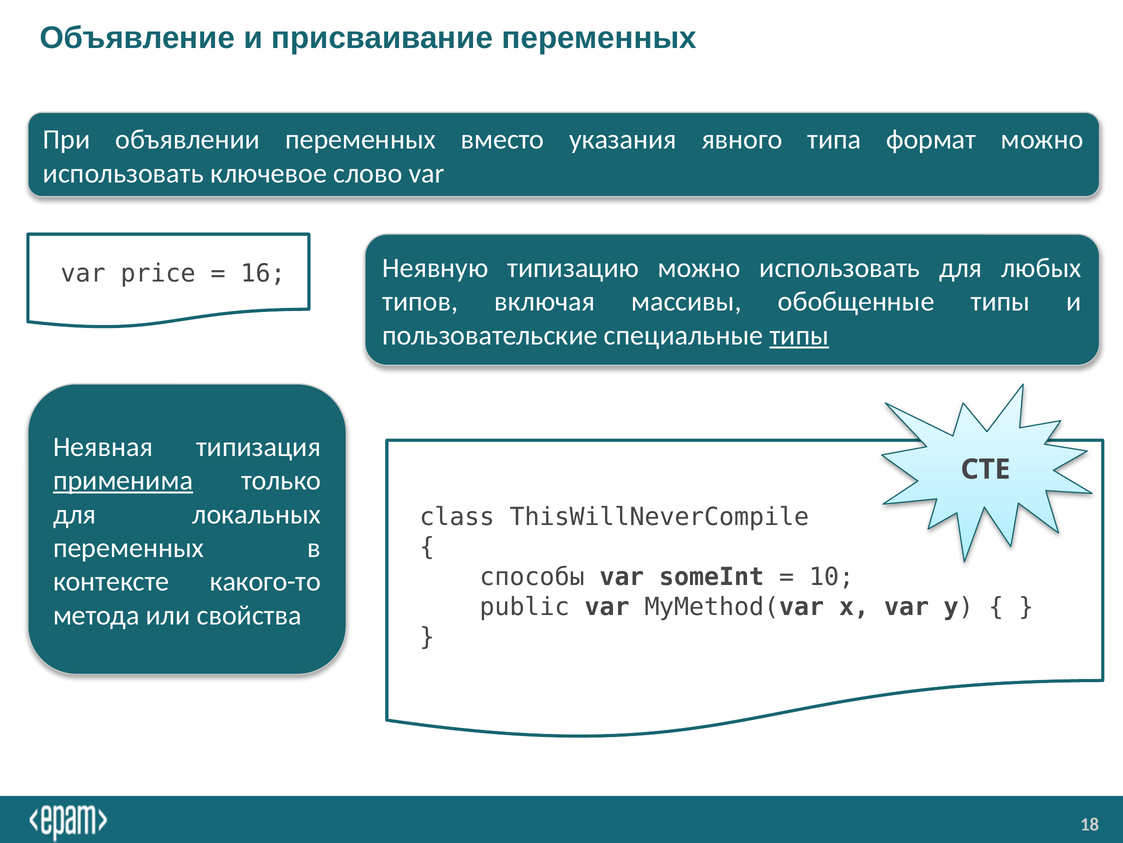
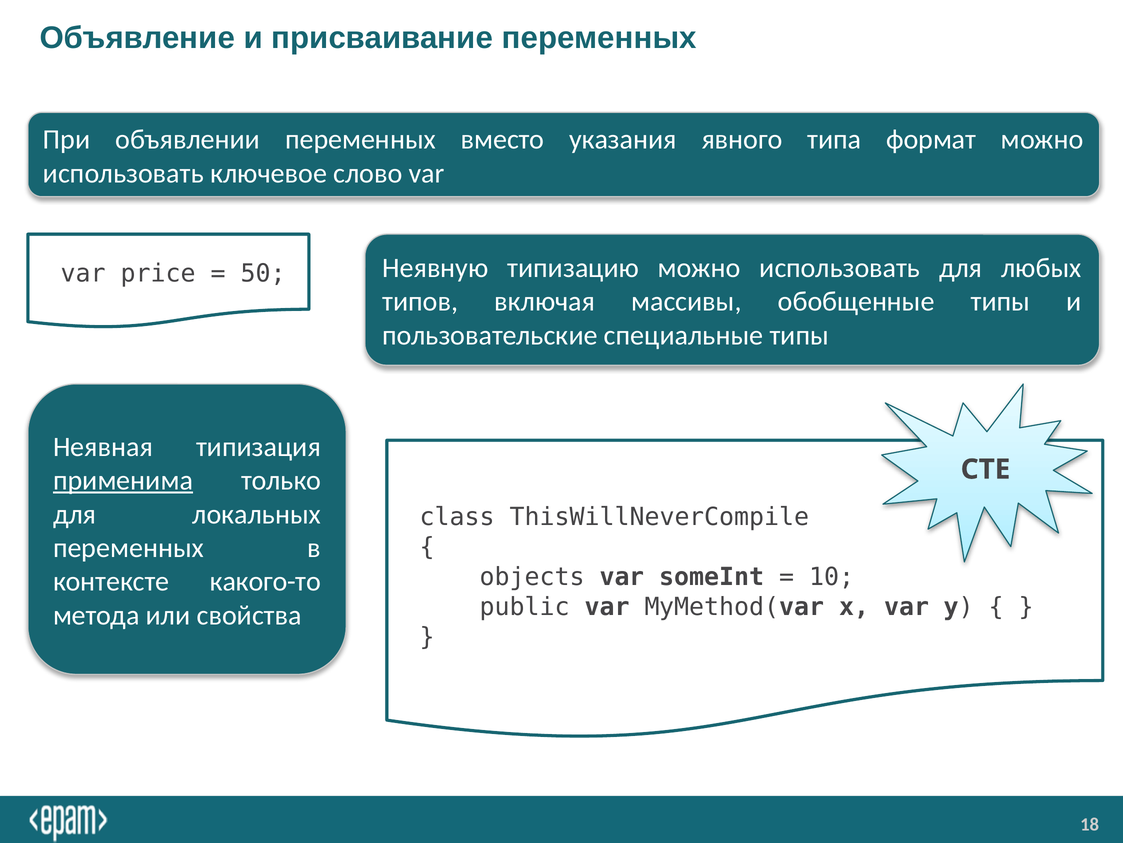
16: 16 -> 50 (263, 273)
типы underline: present -> none (799, 335)
способы: способы -> objects (532, 577)
